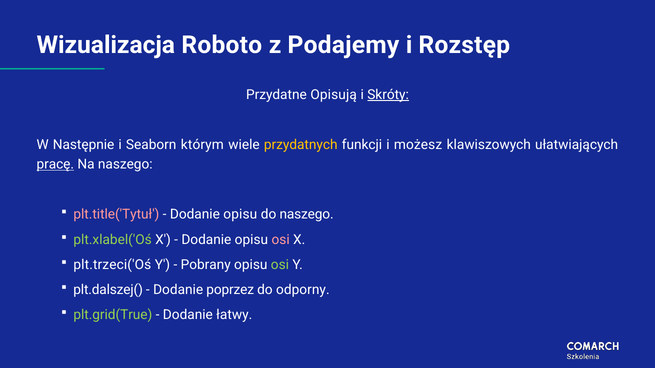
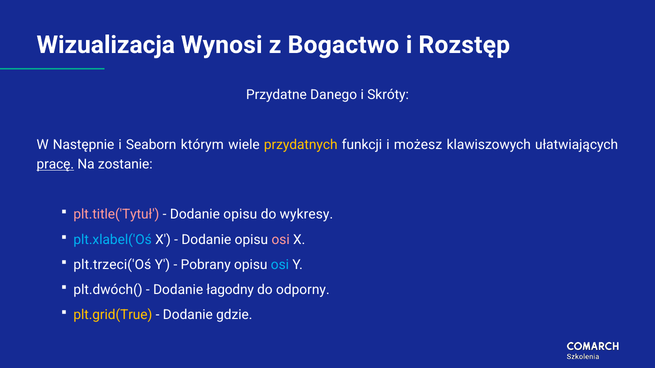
Roboto: Roboto -> Wynosi (222, 45)
Podajemy: Podajemy -> Bogactwo (343, 45)
Opisują: Opisują -> Danego (334, 95)
Skróty underline: present -> none (388, 95)
Na naszego: naszego -> zostanie (125, 164)
do naszego: naszego -> wykresy (306, 215)
plt.xlabel('Oś colour: light green -> light blue (113, 240)
osi colour: light green -> light blue (280, 265)
plt.dalszej(: plt.dalszej( -> plt.dwóch( (108, 290)
poprzez: poprzez -> łagodny (230, 290)
plt.grid(True colour: light green -> yellow (113, 315)
łatwy: łatwy -> gdzie (234, 315)
